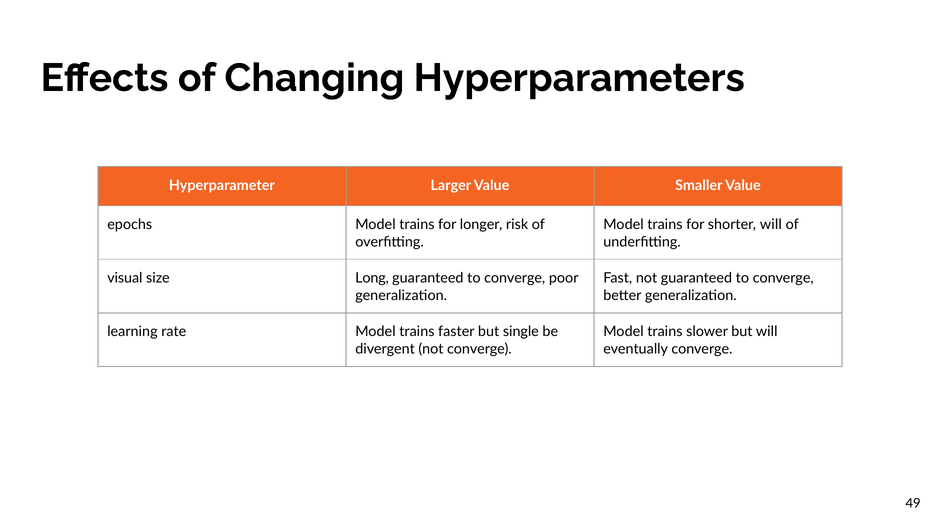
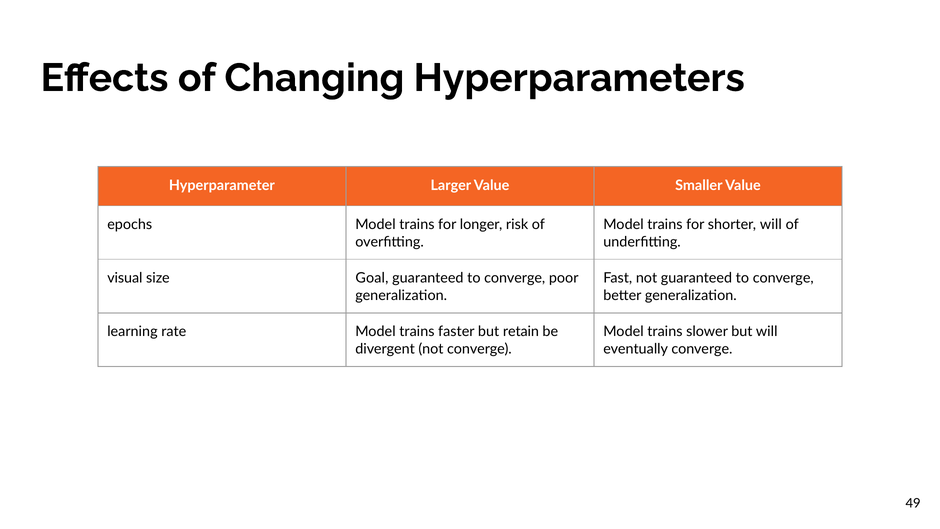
Long: Long -> Goal (372, 278)
single: single -> retain (521, 332)
